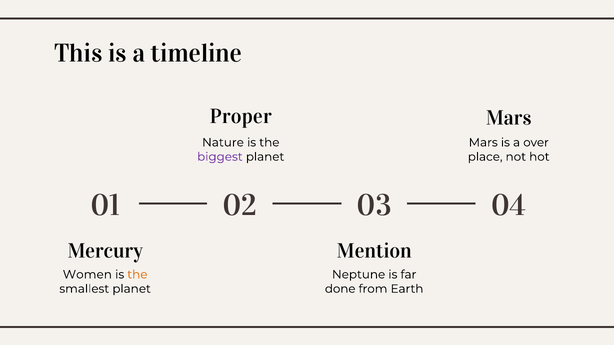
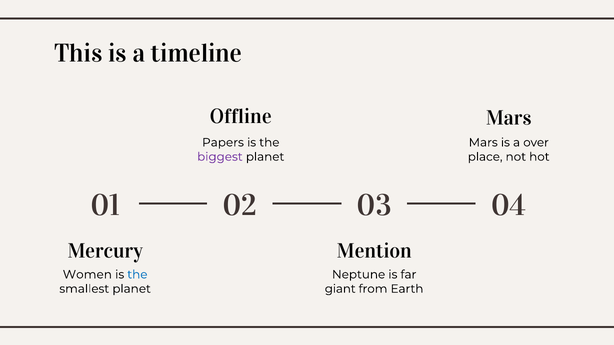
Proper: Proper -> Offline (241, 117)
Nature: Nature -> Papers (223, 143)
the colour: orange -> blue (137, 275)
done: done -> giant (340, 289)
